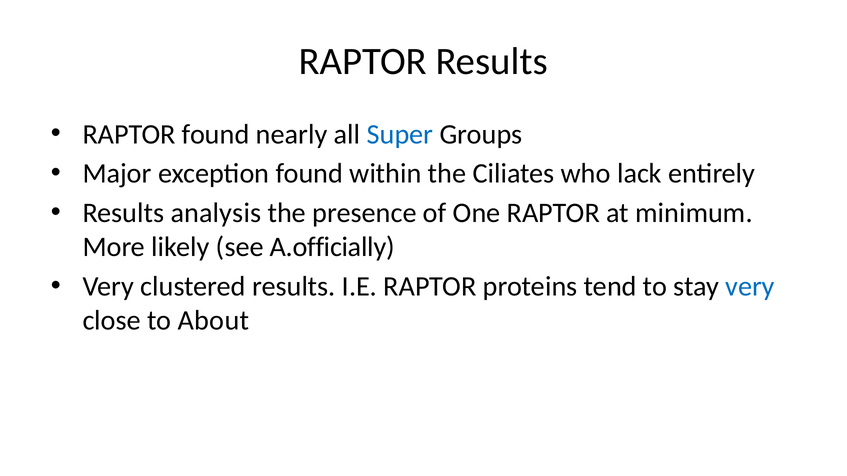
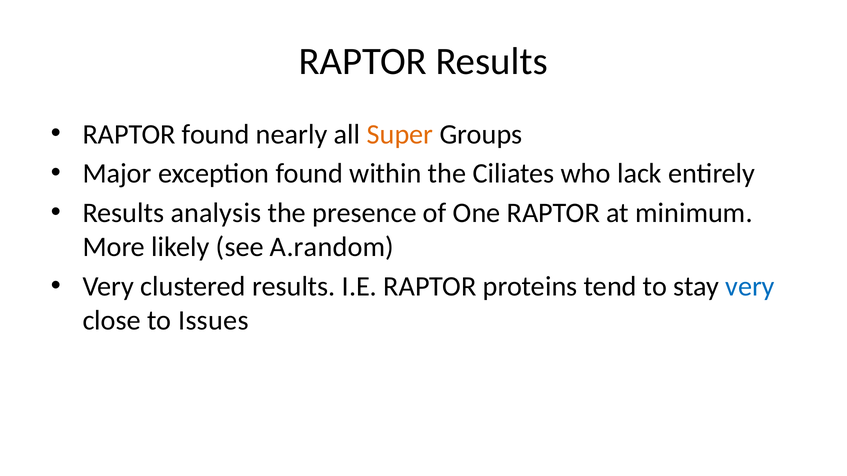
Super colour: blue -> orange (400, 134)
A.officially: A.officially -> A.random (332, 247)
About: About -> Issues (213, 321)
